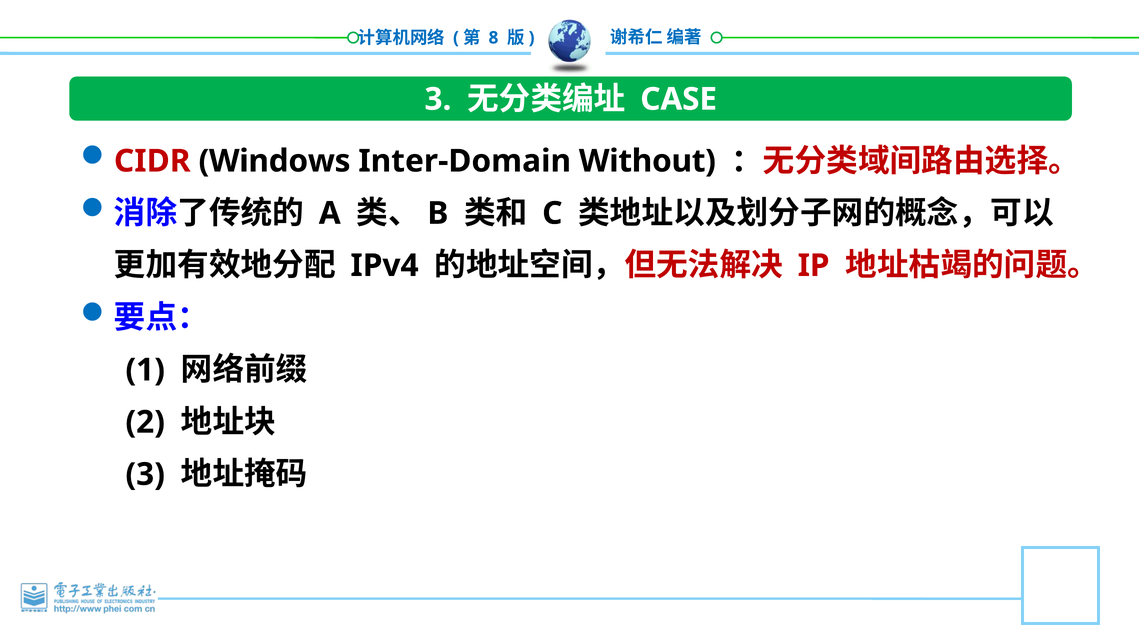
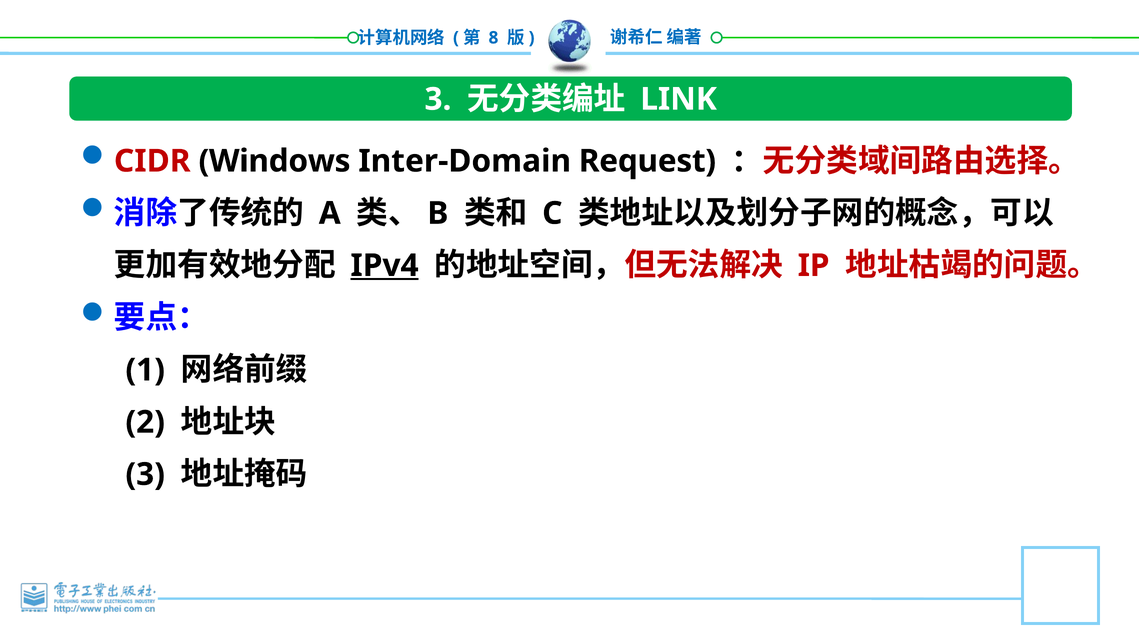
CASE: CASE -> LINK (679, 99)
Without: Without -> Request (647, 161)
IPv4 underline: none -> present (385, 265)
